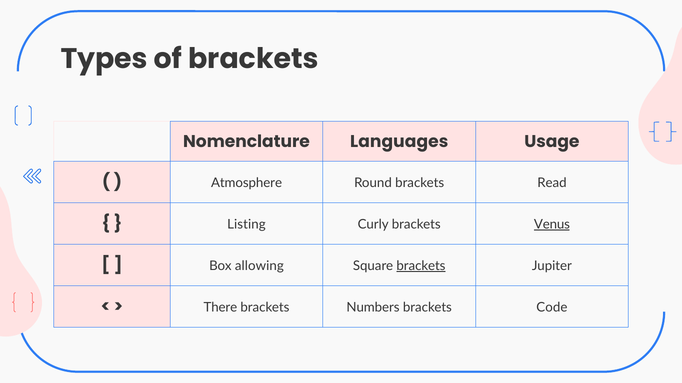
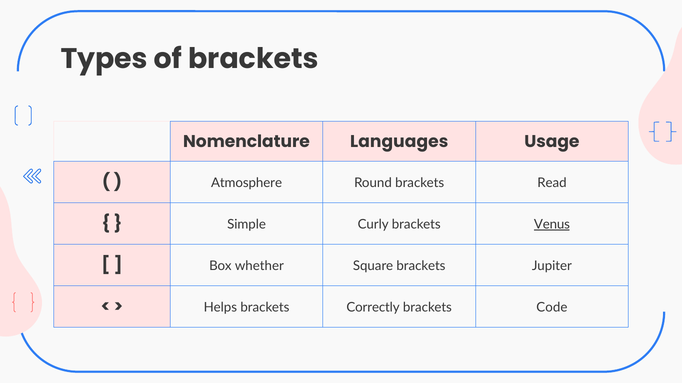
Listing: Listing -> Simple (247, 225)
allowing: allowing -> whether (259, 266)
brackets underline: present -> none (421, 266)
There: There -> Helps (220, 308)
Numbers: Numbers -> Correctly (373, 308)
